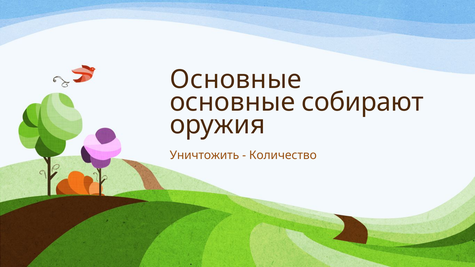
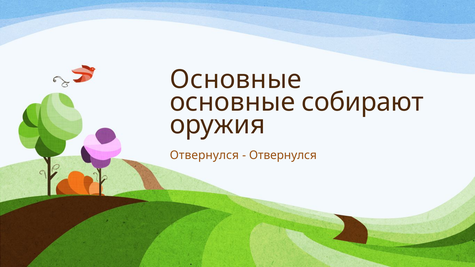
Уничтожить: Уничтожить -> Отвернулся (204, 155)
Количество: Количество -> Отвернулся (283, 155)
